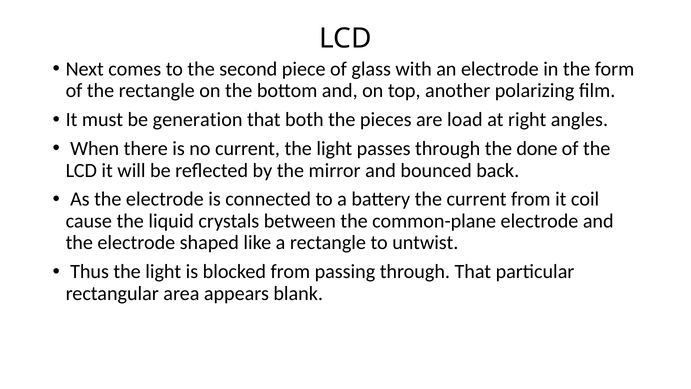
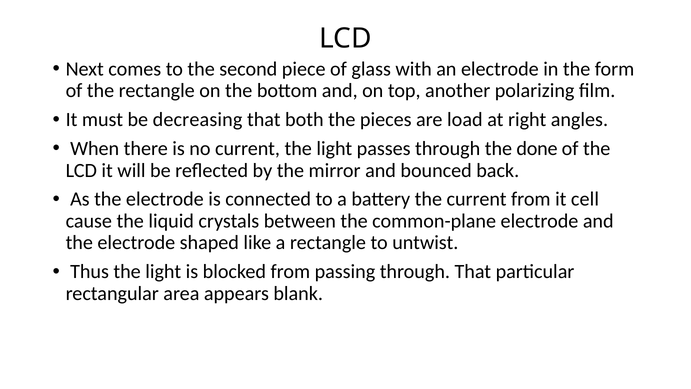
generation: generation -> decreasing (198, 120)
coil: coil -> cell (585, 199)
